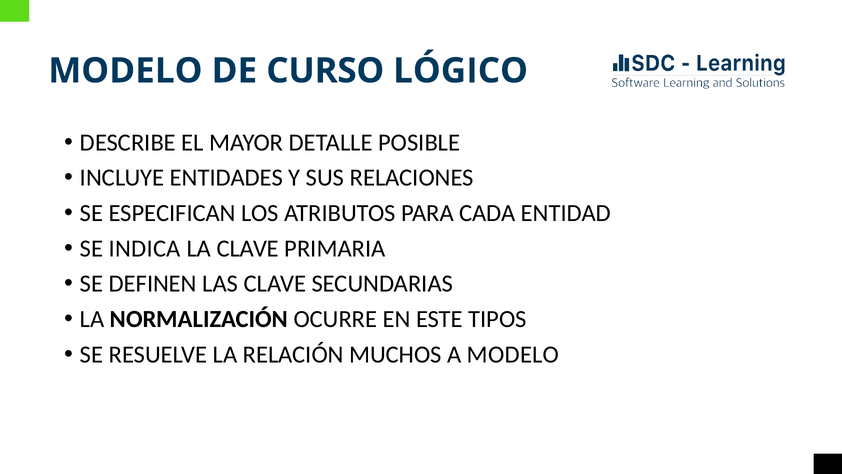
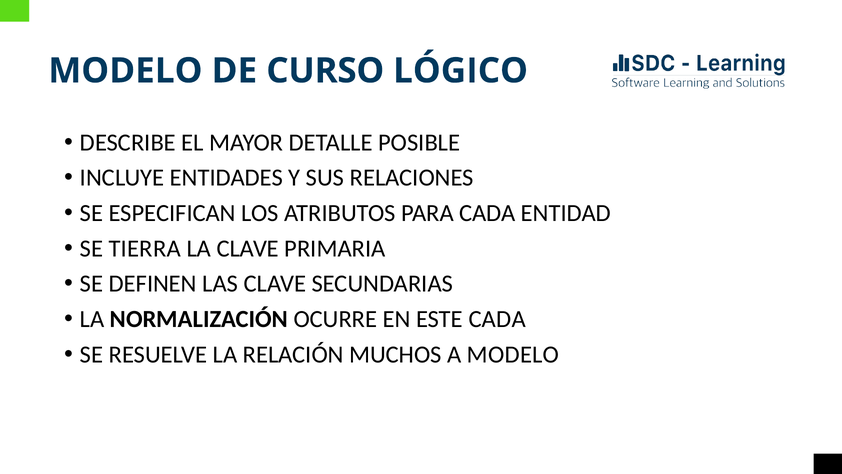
INDICA: INDICA -> TIERRA (145, 248)
ESTE TIPOS: TIPOS -> CADA (497, 319)
